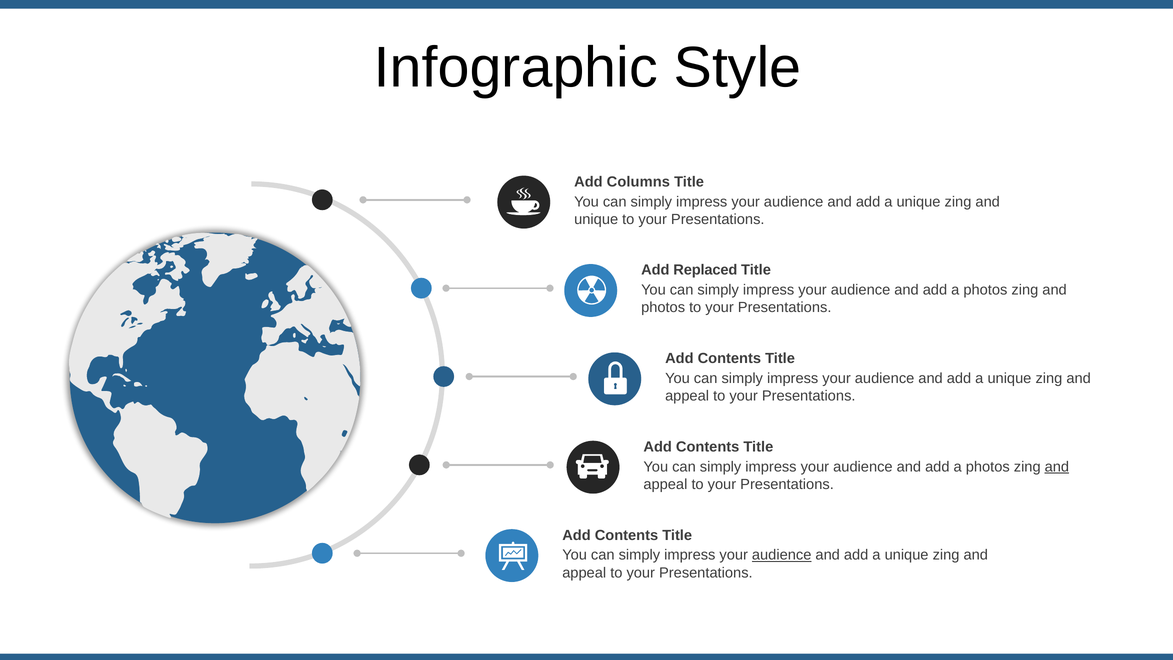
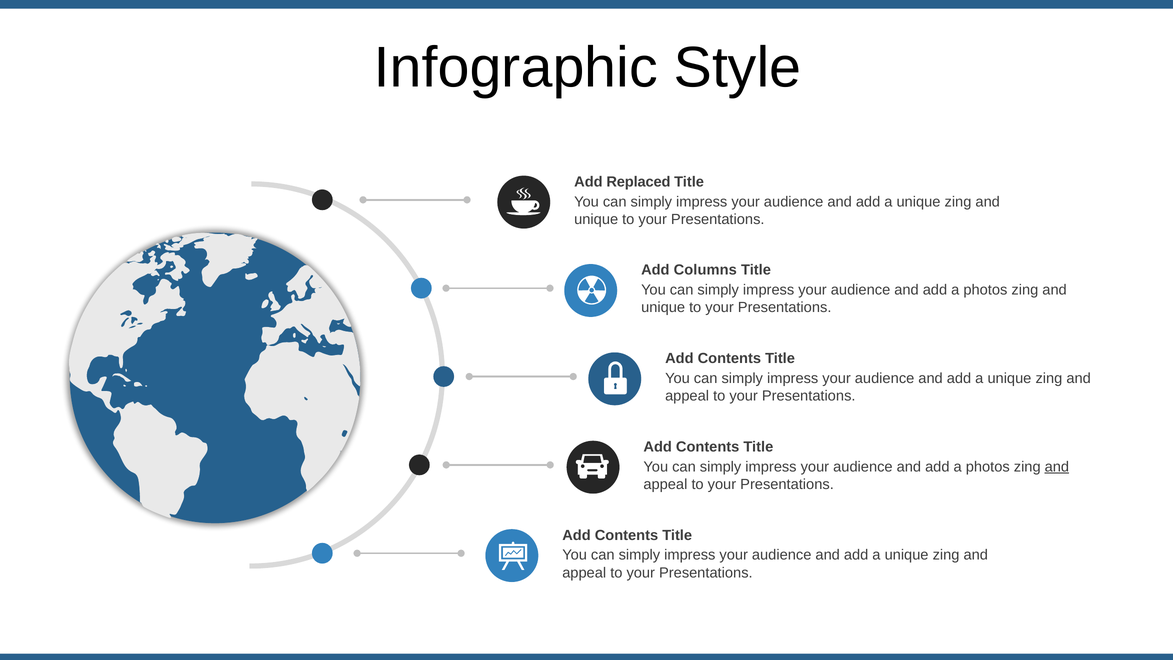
Columns: Columns -> Replaced (638, 182)
Replaced: Replaced -> Columns (705, 270)
photos: photos -> unique (663, 308)
audience underline: present -> none (782, 555)
